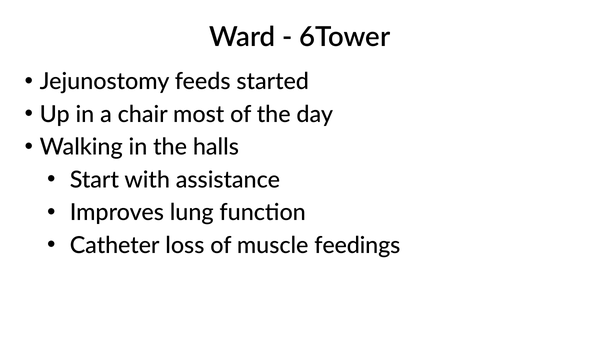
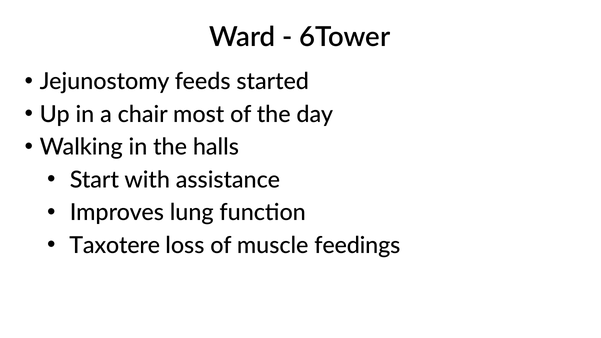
Catheter: Catheter -> Taxotere (115, 246)
